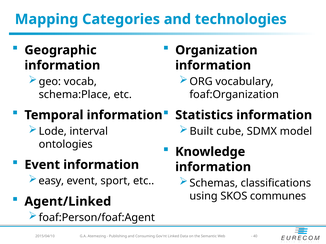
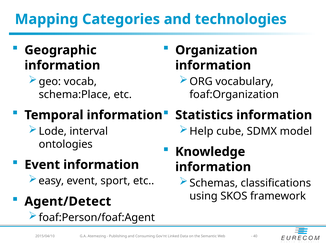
Built: Built -> Help (201, 131)
communes: communes -> framework (278, 196)
Agent/Linked: Agent/Linked -> Agent/Detect (68, 202)
